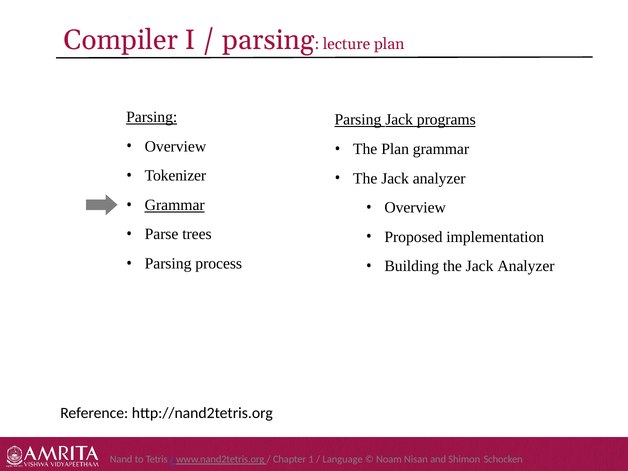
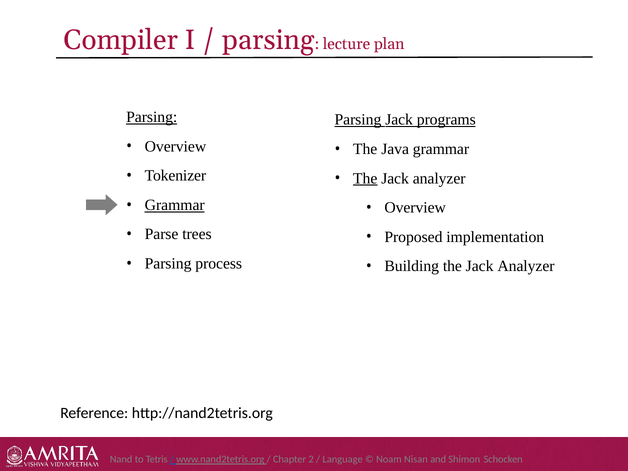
The Plan: Plan -> Java (395, 149)
The underline: none -> present (365, 178)
1: 1 -> 2 (311, 459)
